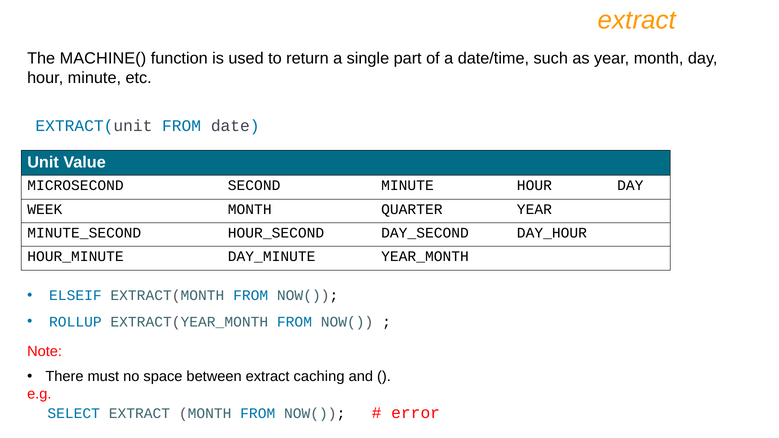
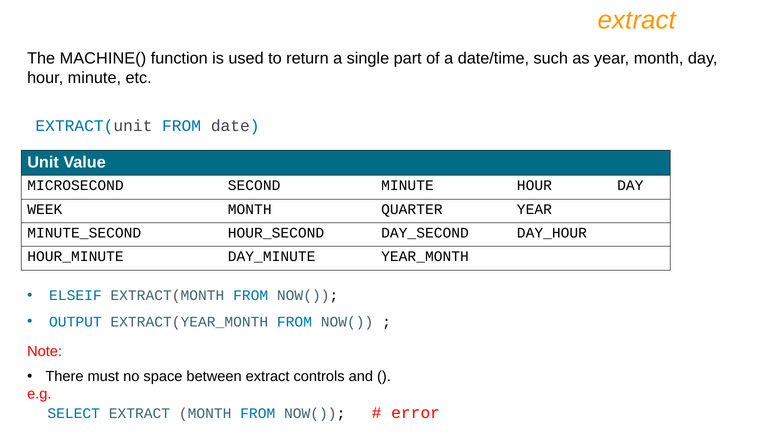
ROLLUP: ROLLUP -> OUTPUT (75, 322)
caching: caching -> controls (319, 377)
